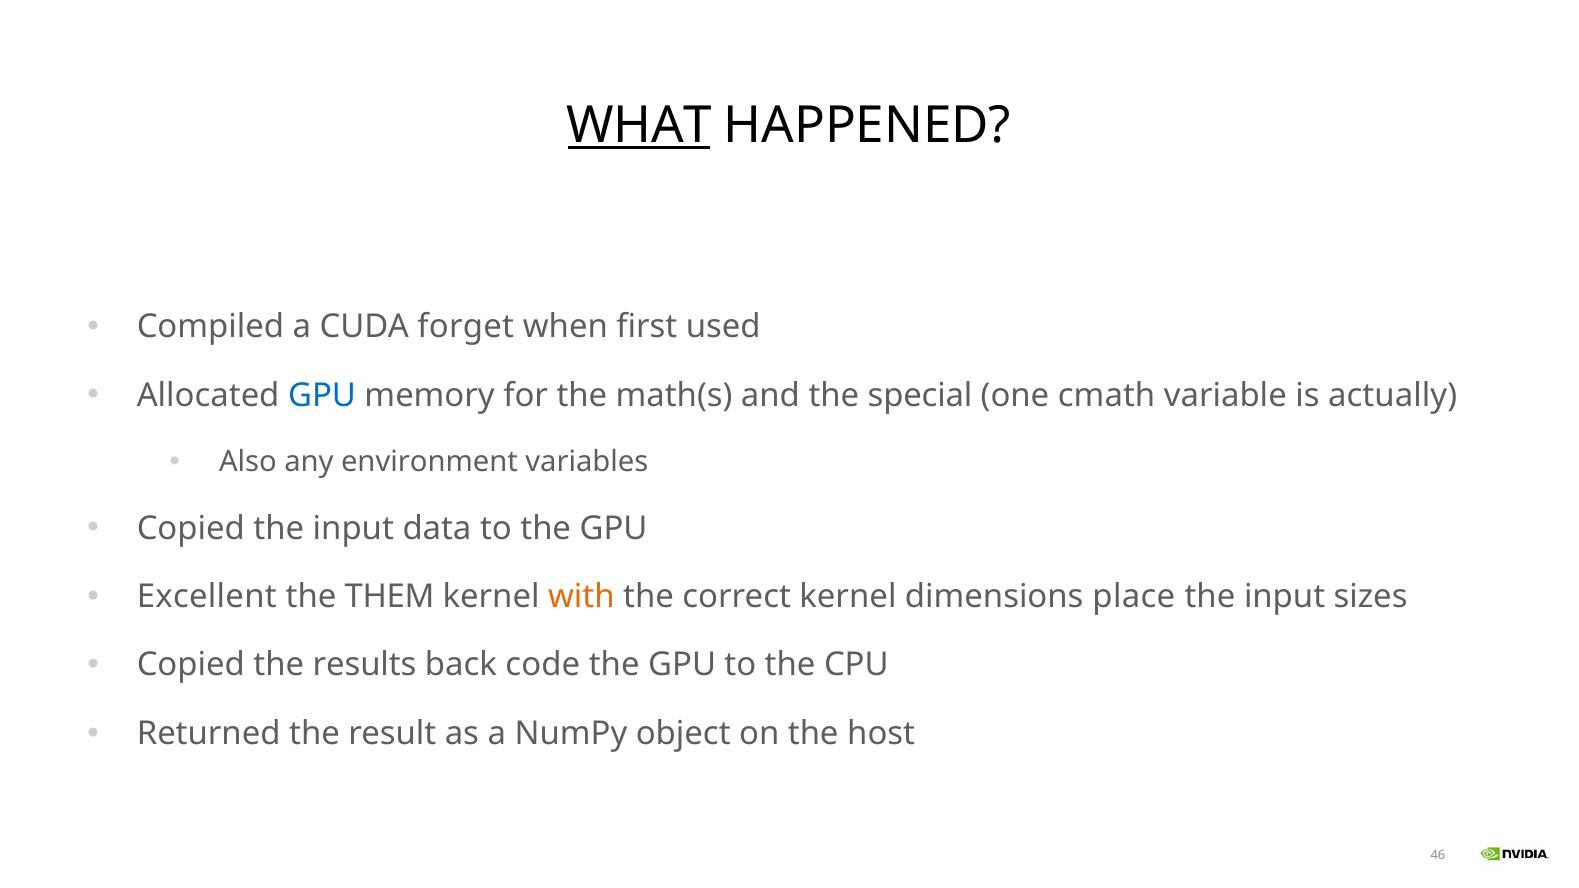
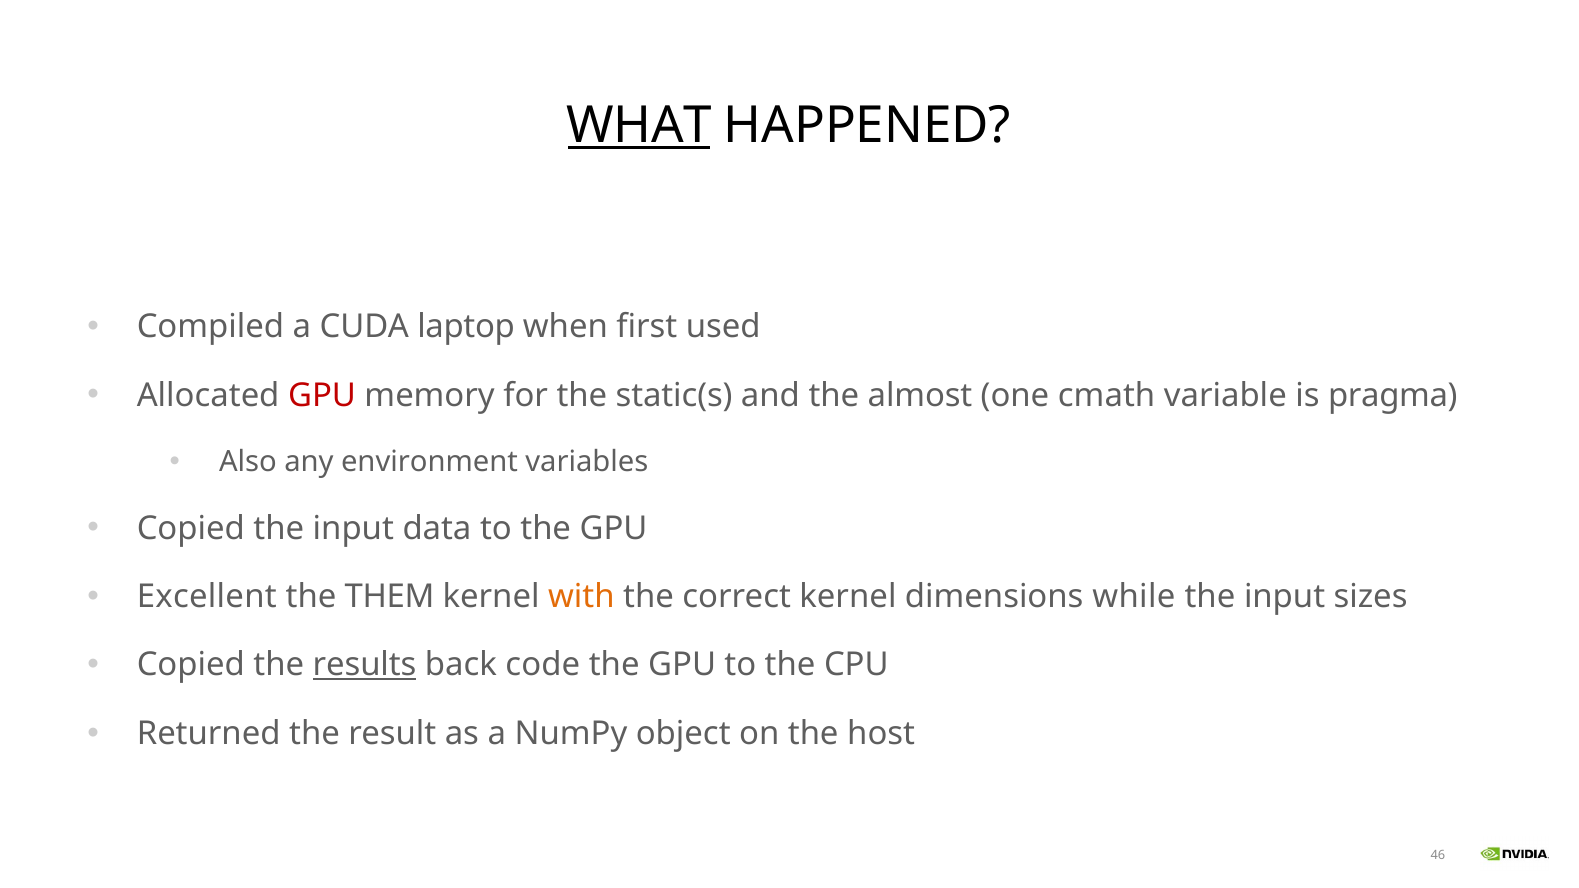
forget: forget -> laptop (466, 327)
GPU colour: blue -> red (322, 395)
math(s: math(s -> static(s (674, 395)
special: special -> almost (920, 395)
actually: actually -> pragma (1393, 395)
place: place -> while (1134, 597)
results underline: none -> present (365, 665)
